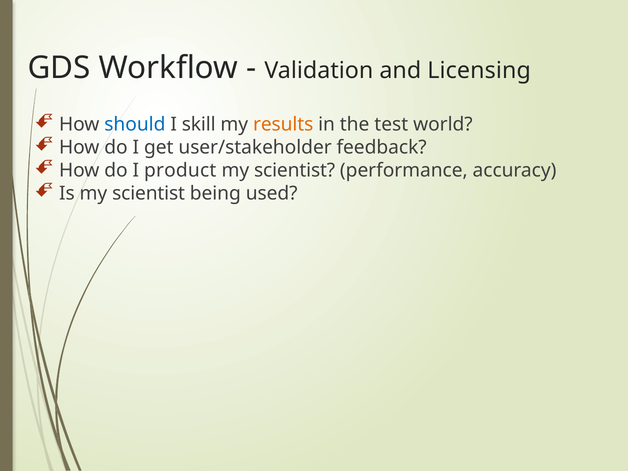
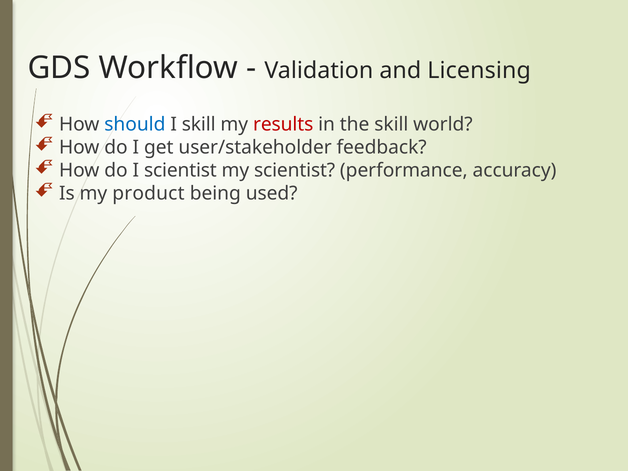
results colour: orange -> red (283, 125)
the test: test -> skill (391, 125)
I product: product -> scientist (180, 171)
Is my scientist: scientist -> product (148, 194)
